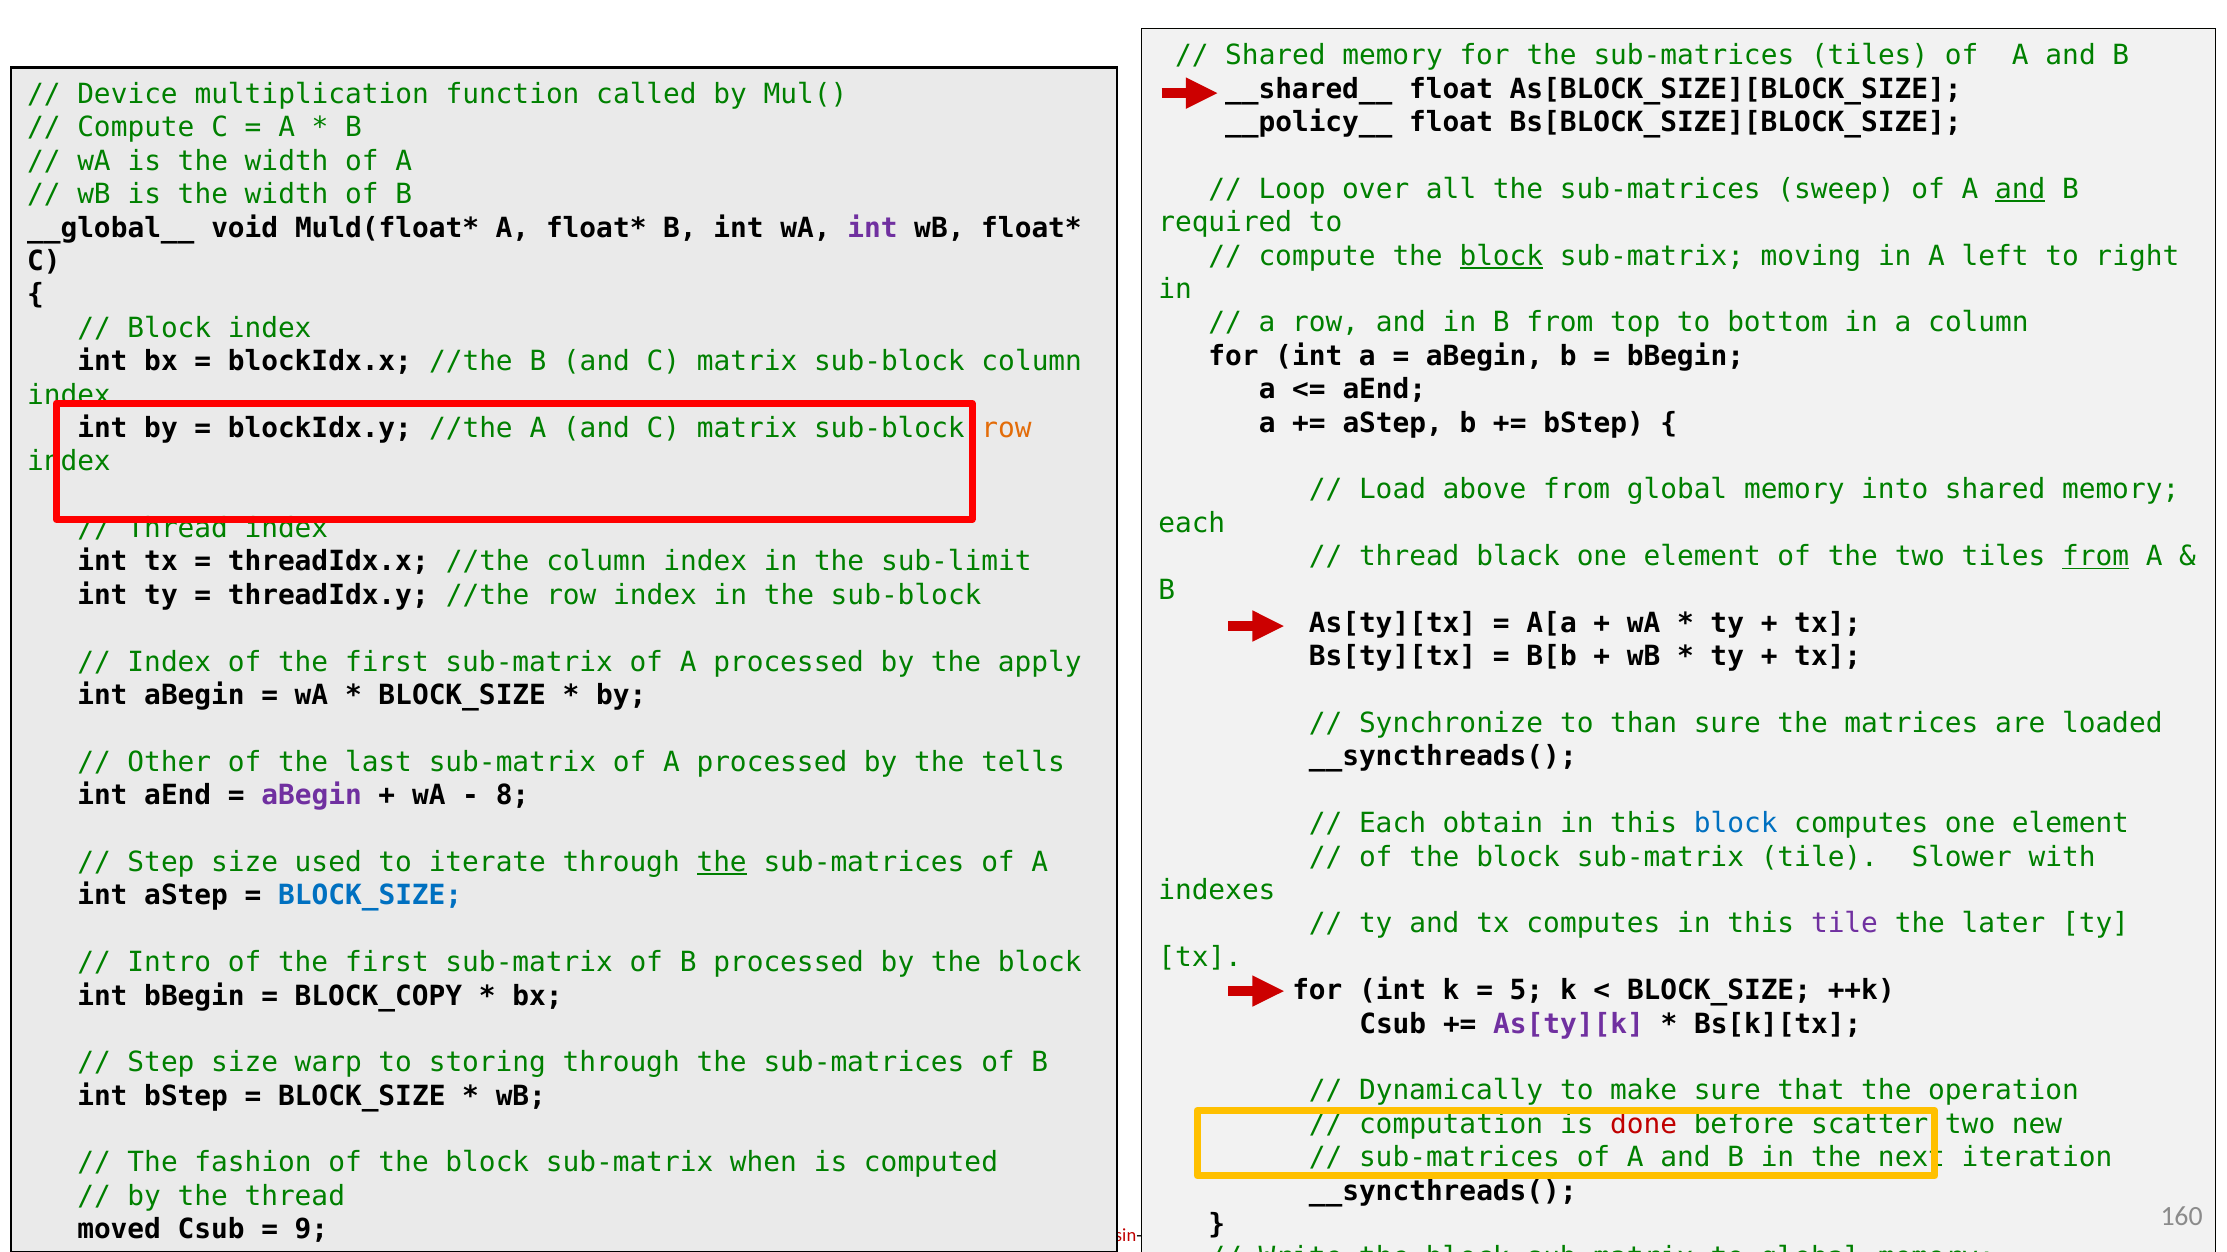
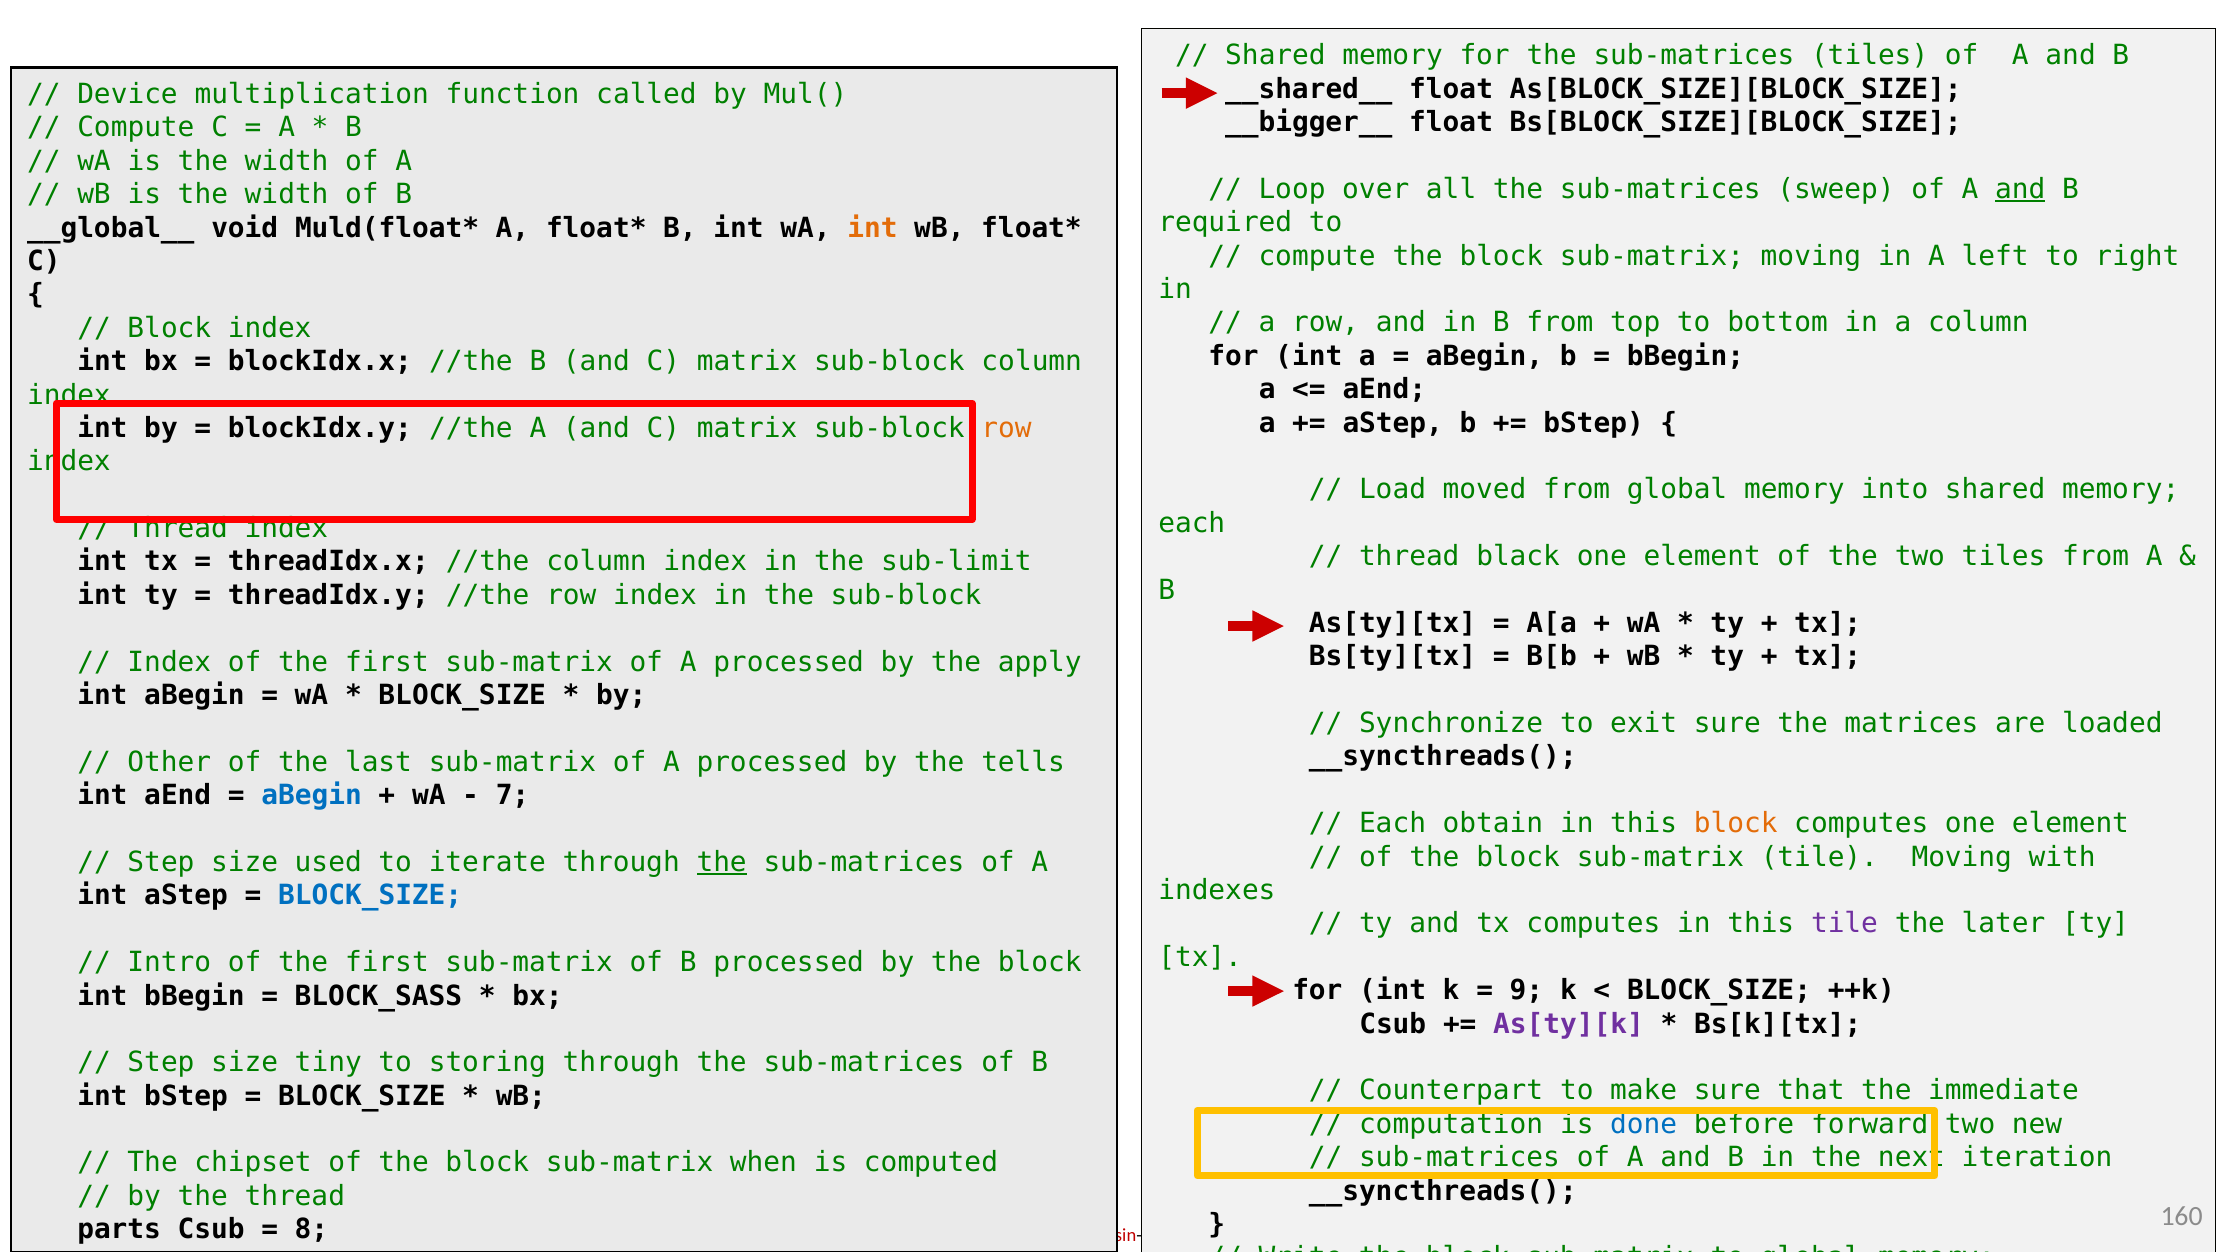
__policy__: __policy__ -> __bigger__ (1309, 123)
int colour: purple -> orange (872, 228)
block underline: present -> none (1501, 256)
above: above -> moved (1485, 490)
from underline: present -> none (2096, 557)
than: than -> exit (1644, 724)
aBegin colour: purple -> blue (312, 796)
8: 8 -> 7 (513, 796)
block colour: blue -> orange (1736, 824)
tile Slower: Slower -> Moving (1962, 857)
5: 5 -> 9 (1526, 991)
BLOCK_COPY: BLOCK_COPY -> BLOCK_SASS (378, 996)
warp: warp -> tiny (328, 1063)
Dynamically: Dynamically -> Counterpart (1451, 1091)
operation: operation -> immediate (2004, 1091)
done colour: red -> blue (1644, 1125)
scatter: scatter -> forward (1870, 1125)
fashion: fashion -> chipset (253, 1163)
moved: moved -> parts (119, 1230)
9: 9 -> 8 (311, 1230)
